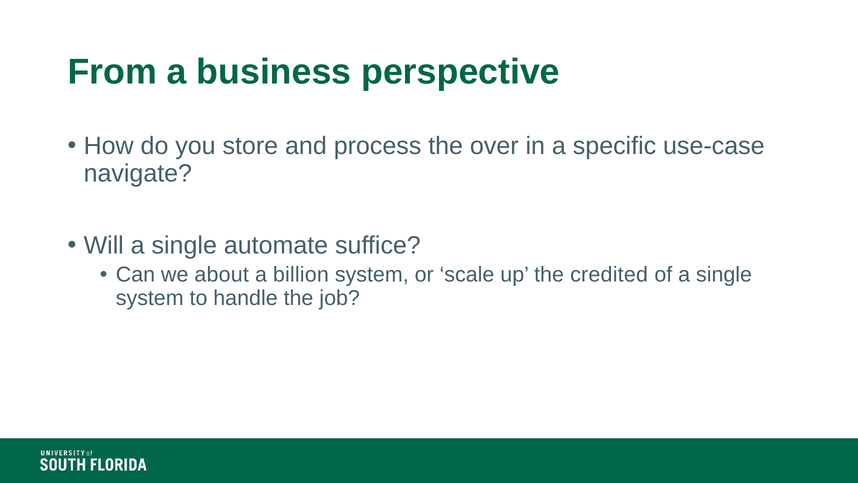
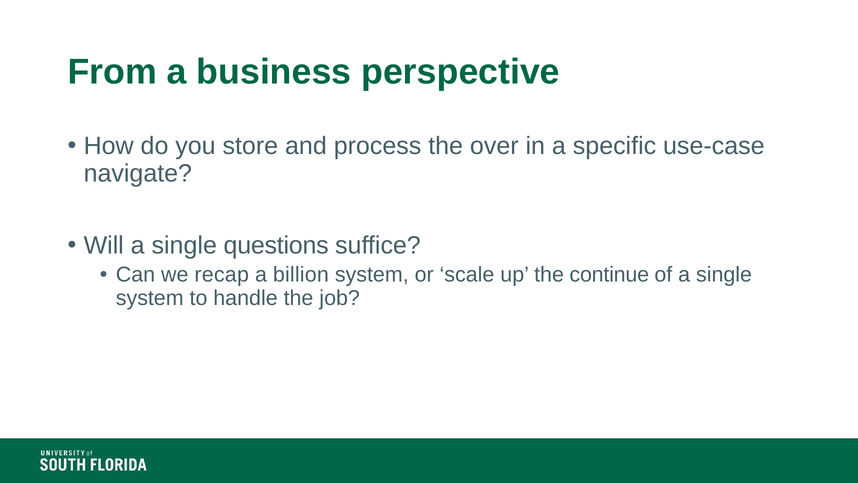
automate: automate -> questions (276, 245)
about: about -> recap (222, 275)
credited: credited -> continue (609, 275)
